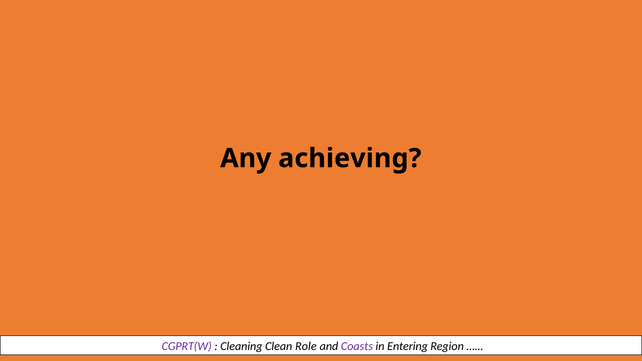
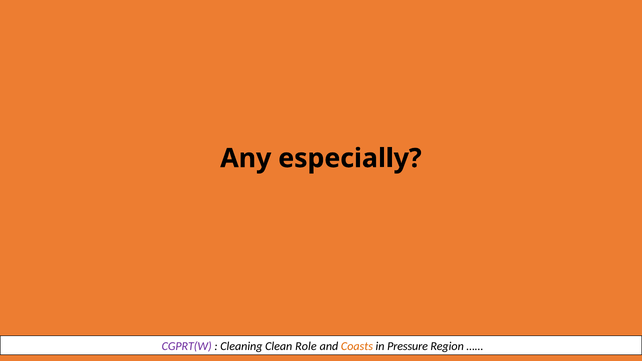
achieving: achieving -> especially (350, 158)
Coasts colour: purple -> orange (357, 346)
Entering: Entering -> Pressure (408, 346)
